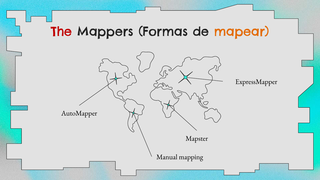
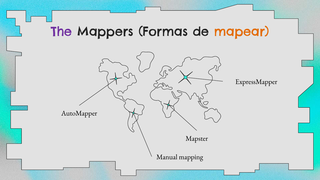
The colour: red -> purple (61, 32)
